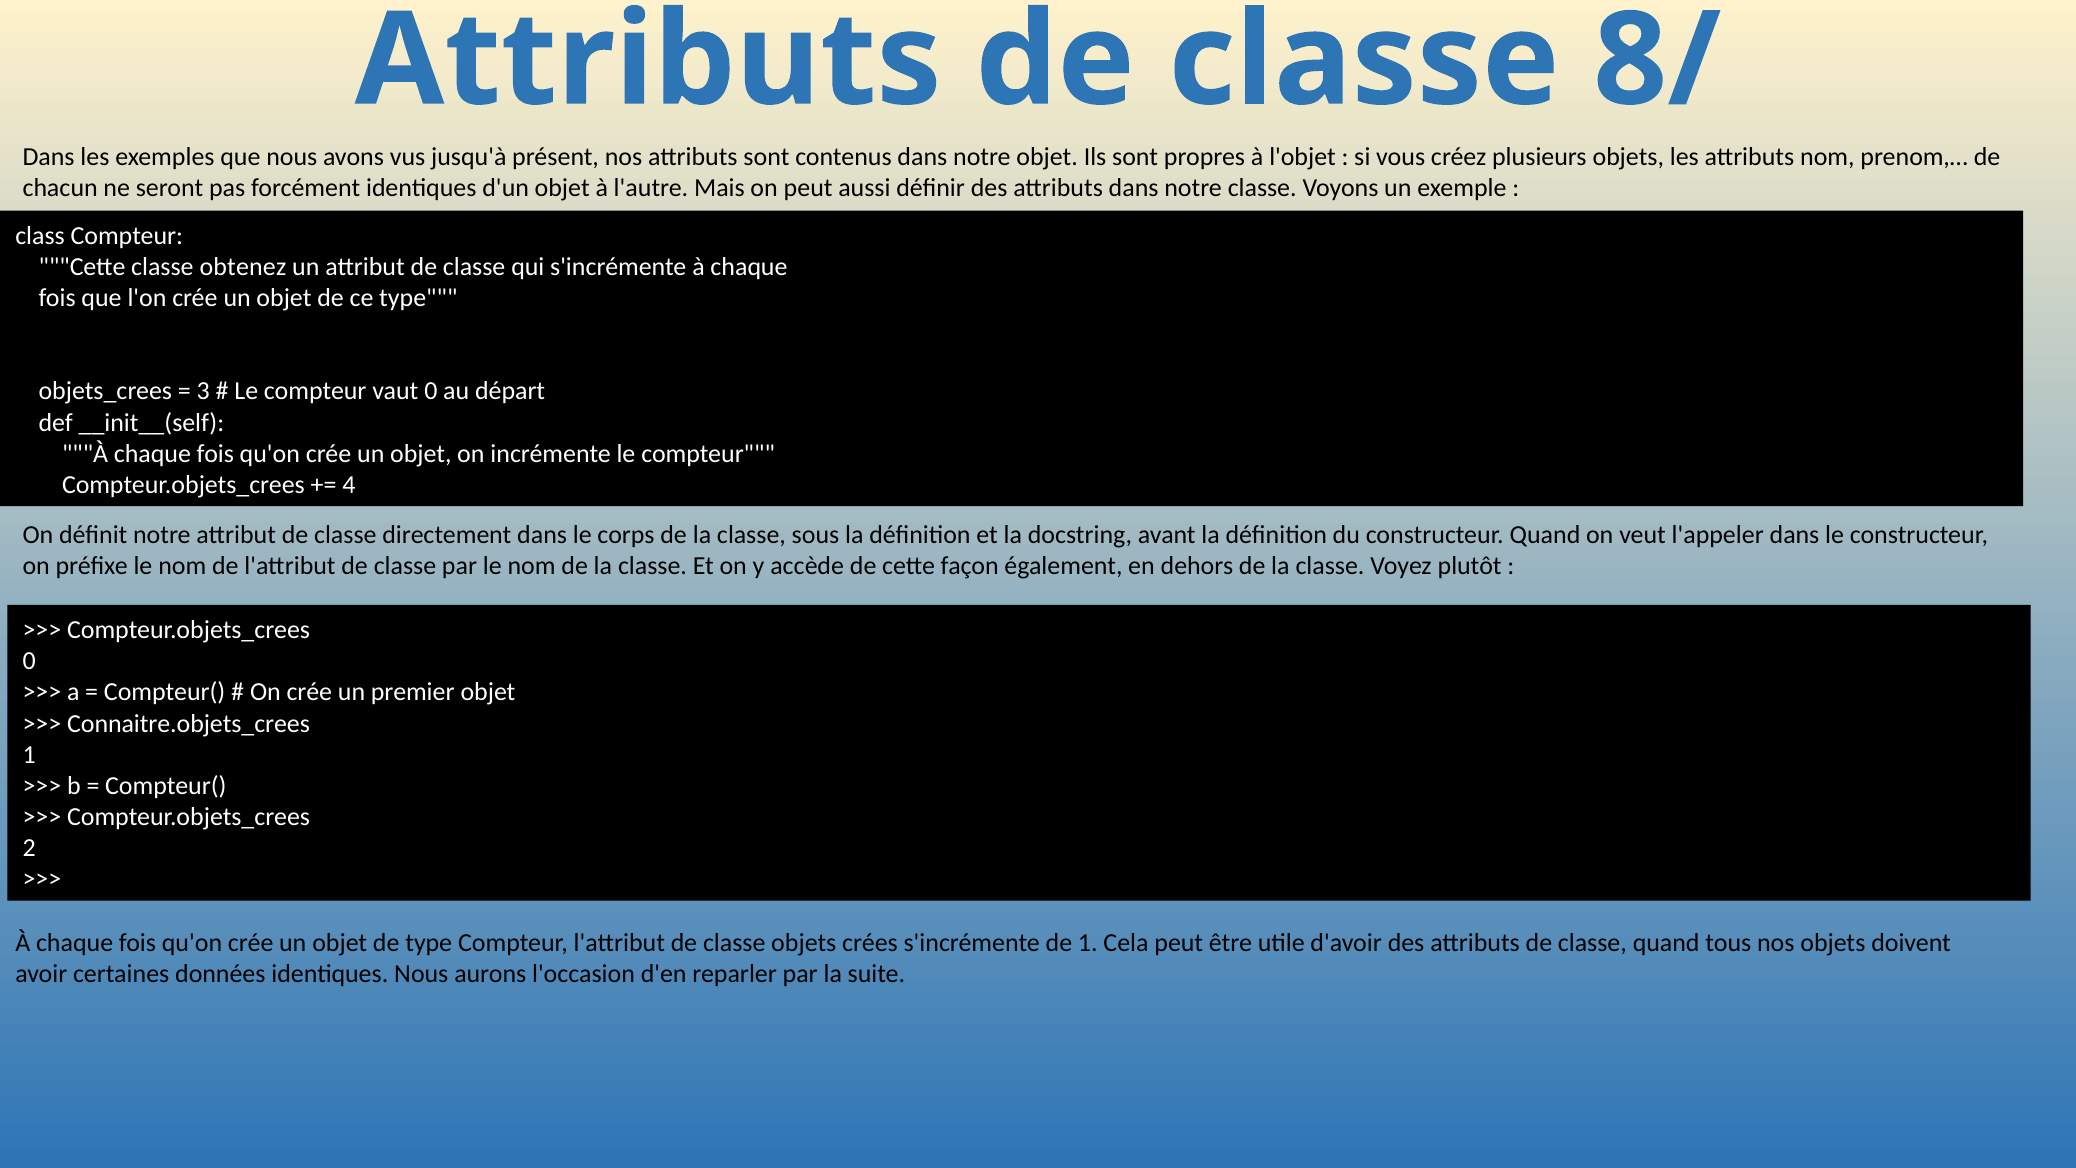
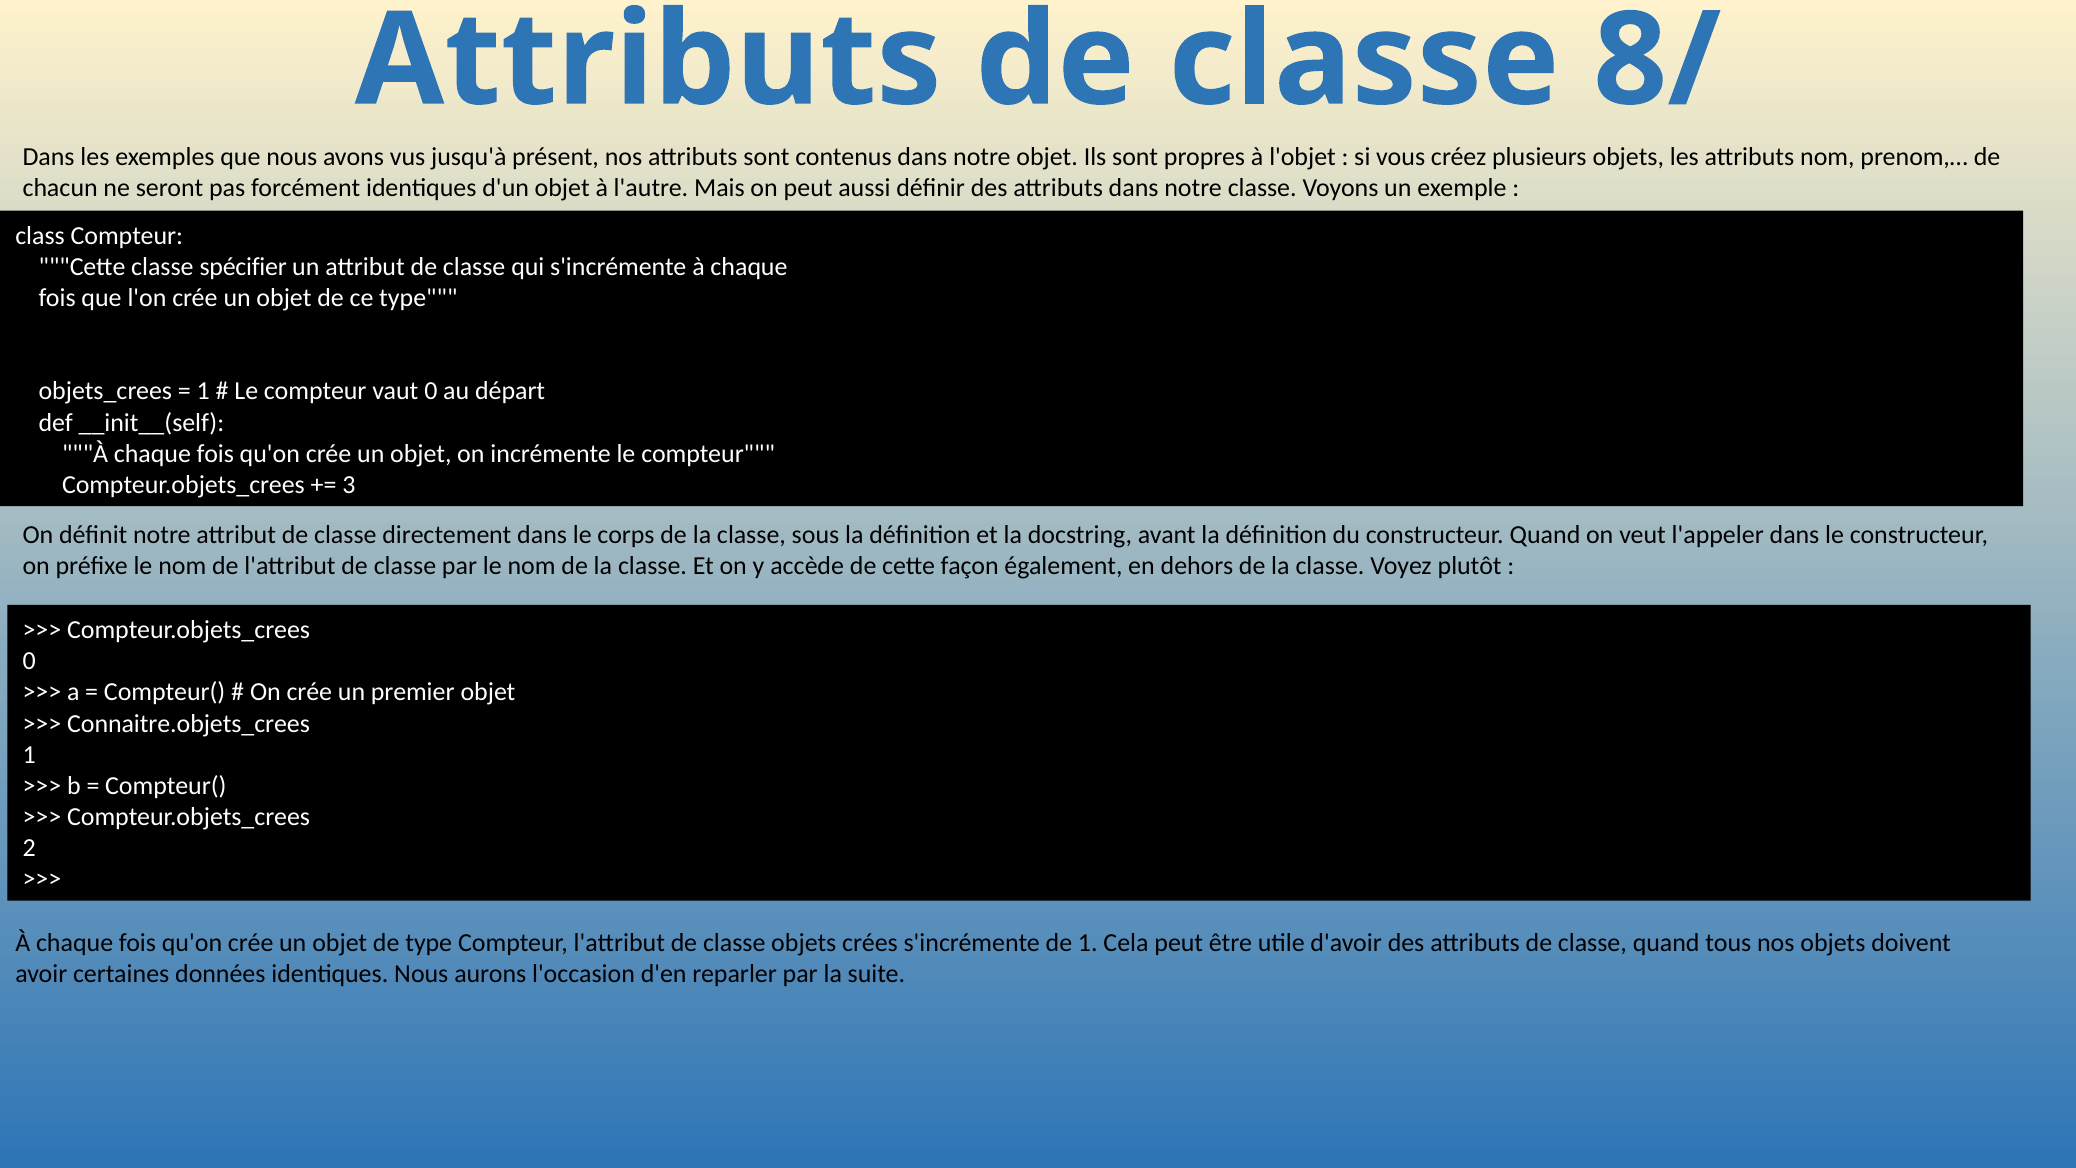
obtenez: obtenez -> spécifier (243, 267)
3: 3 -> 1 (203, 391)
4: 4 -> 3 (349, 485)
